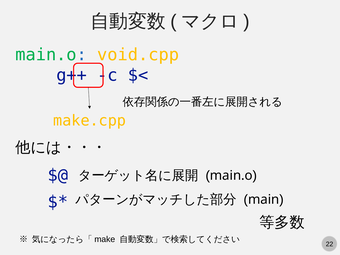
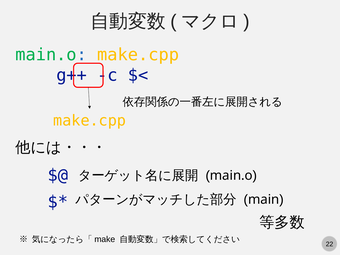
main.o void.cpp: void.cpp -> make.cpp (138, 55)
